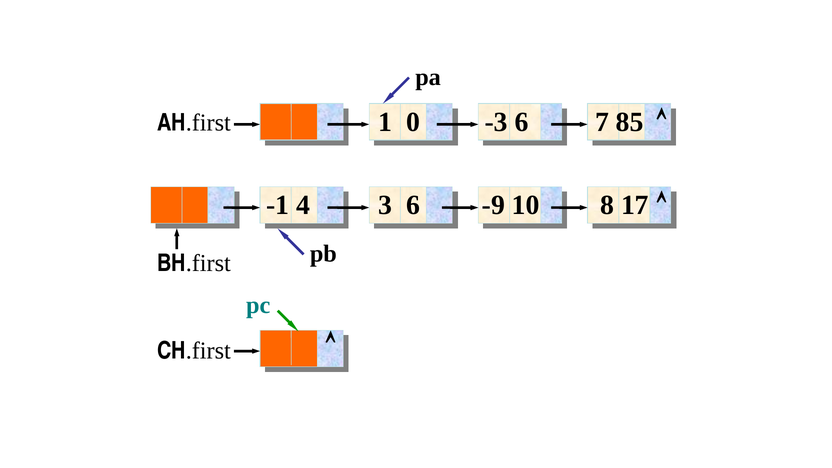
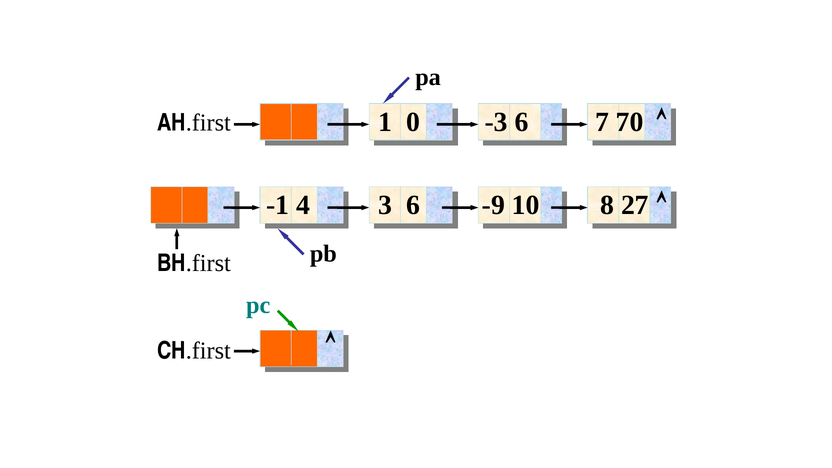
85: 85 -> 70 (630, 122)
17: 17 -> 27 (635, 205)
